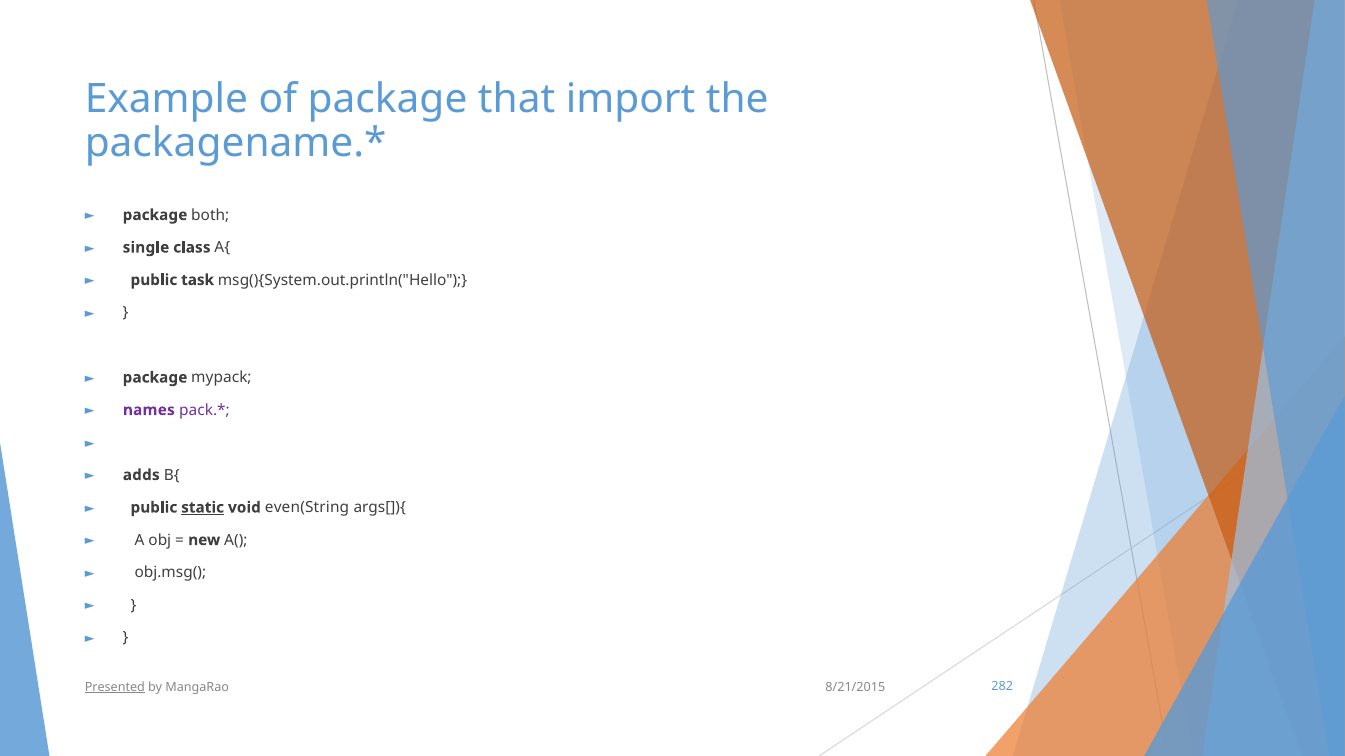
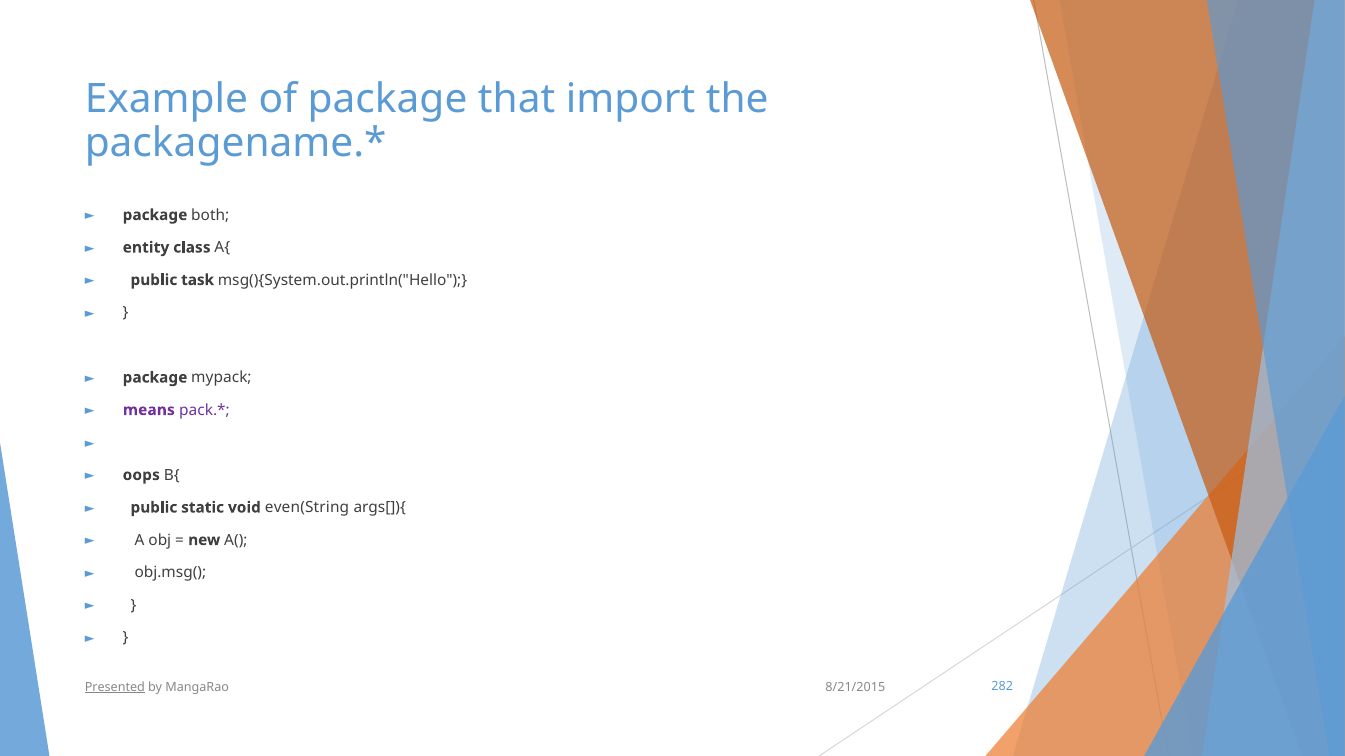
single: single -> entity (146, 248)
names: names -> means (149, 410)
adds: adds -> oops (141, 475)
static underline: present -> none (203, 508)
